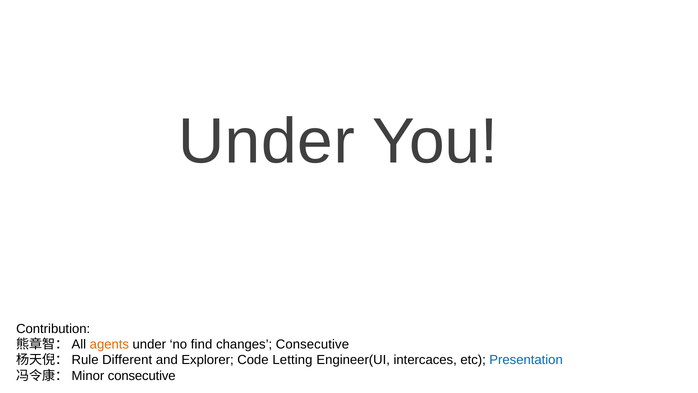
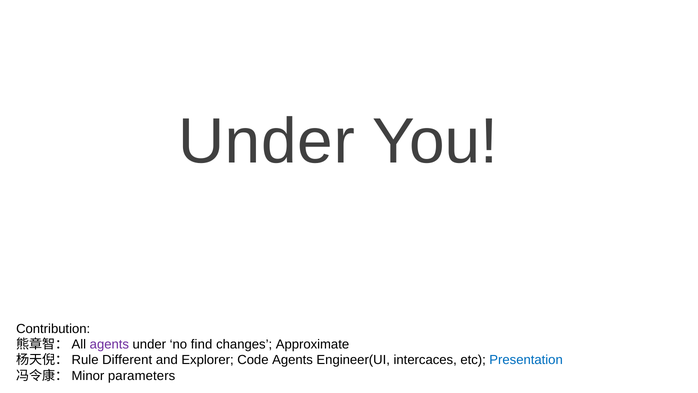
agents colour: orange -> purple (109, 344)
changes Consecutive: Consecutive -> Approximate (312, 344)
Code Letting: Letting -> Agents (293, 360)
consecutive: consecutive -> parameters (142, 375)
